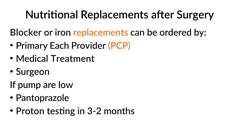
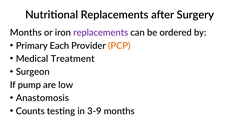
Blocker: Blocker -> Months (26, 33)
replacements colour: orange -> purple (101, 33)
Pantoprazole: Pantoprazole -> Anastomosis (42, 98)
Proton: Proton -> Counts (30, 111)
3-2: 3-2 -> 3-9 (94, 111)
